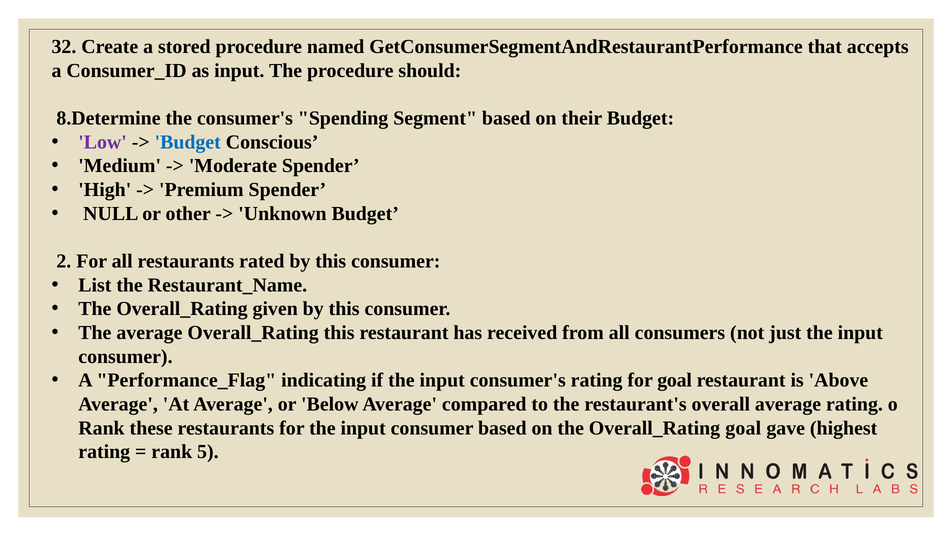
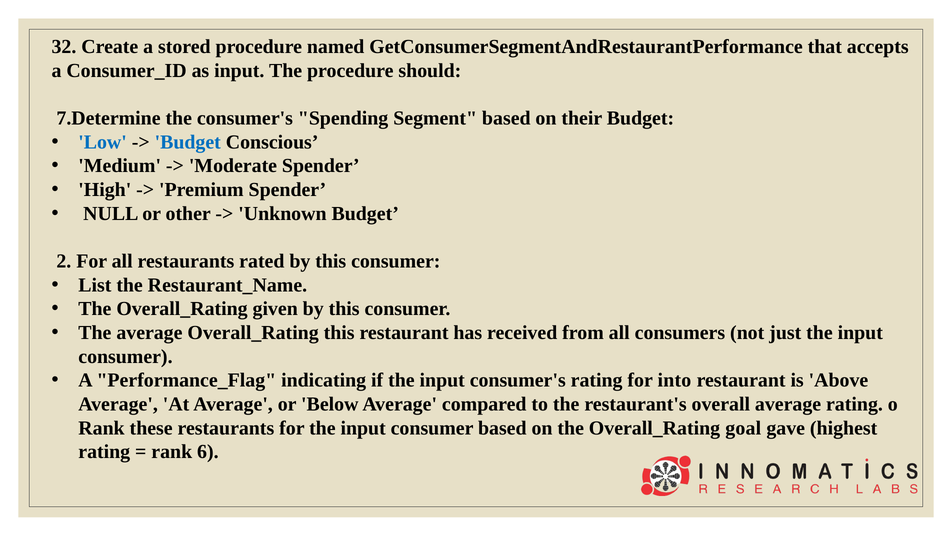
8.Determine: 8.Determine -> 7.Determine (109, 118)
Low colour: purple -> blue (103, 142)
for goal: goal -> into (674, 380)
5: 5 -> 6 (208, 451)
